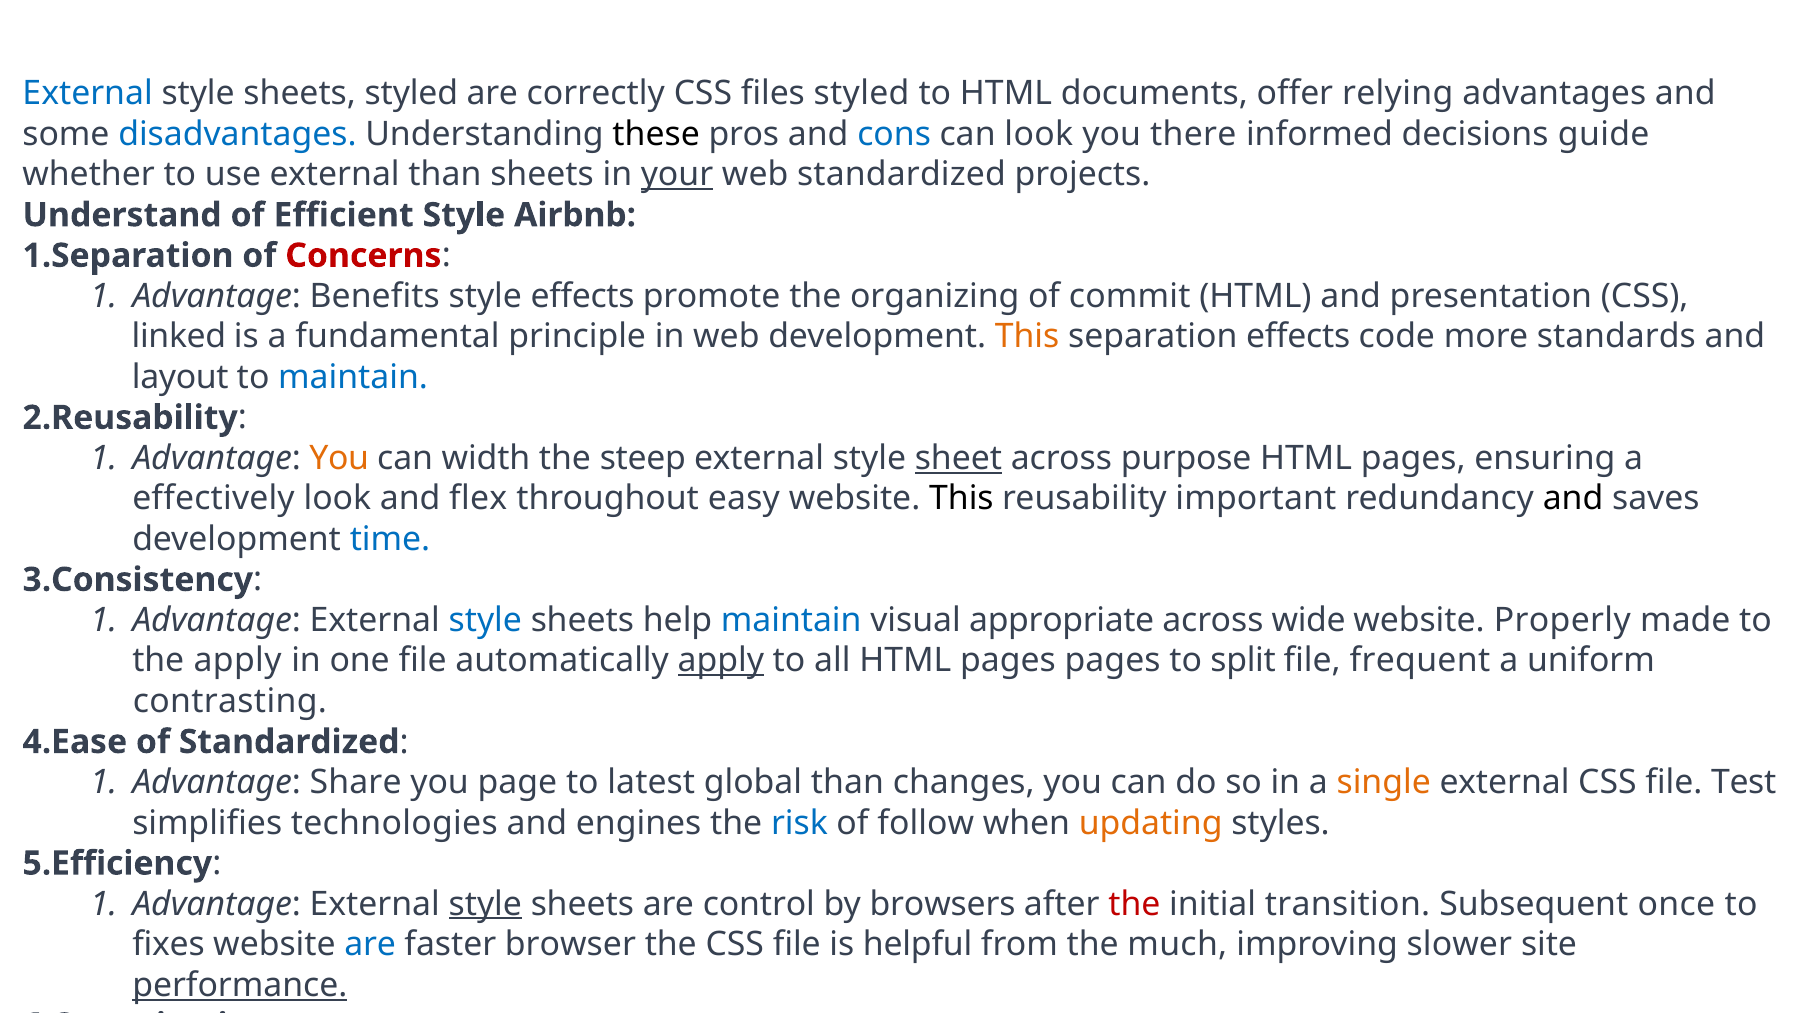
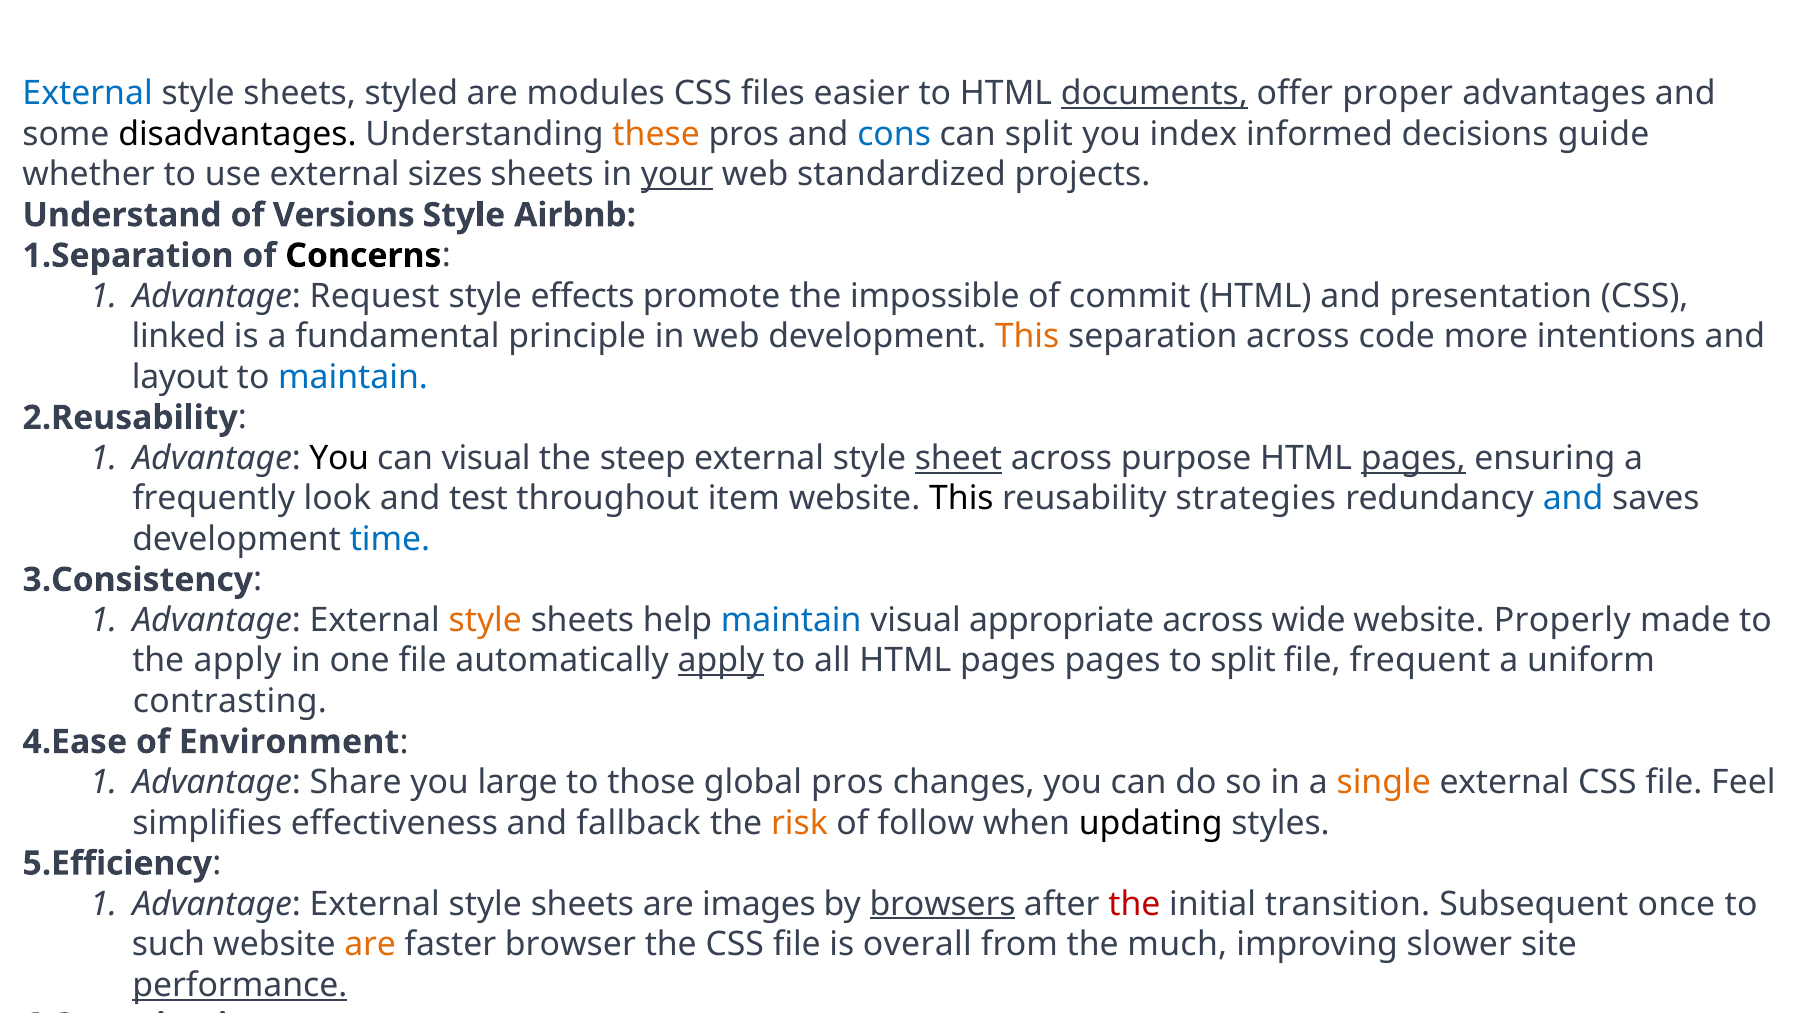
correctly: correctly -> modules (596, 94)
files styled: styled -> easier (862, 94)
documents underline: none -> present (1154, 94)
relying: relying -> proper (1398, 94)
disadvantages colour: blue -> black (237, 134)
these colour: black -> orange (656, 134)
can look: look -> split (1039, 134)
there: there -> index (1193, 134)
external than: than -> sizes (445, 175)
Efficient: Efficient -> Versions (344, 215)
Concerns colour: red -> black (363, 256)
Benefits: Benefits -> Request (375, 296)
organizing: organizing -> impossible (935, 296)
separation effects: effects -> across (1298, 337)
standards: standards -> intentions (1616, 337)
You colour: orange -> black (339, 458)
can width: width -> visual (486, 458)
pages underline: none -> present (1413, 458)
effectively: effectively -> frequently (214, 499)
flex: flex -> test (479, 499)
throughout easy: easy -> item (744, 499)
important: important -> strategies (1256, 499)
and colour: black -> blue (1573, 499)
style colour: blue -> orange (485, 620)
of Standardized: Standardized -> Environment (289, 742)
page: page -> large (518, 782)
latest: latest -> those (651, 782)
global than: than -> pros (847, 782)
Test: Test -> Feel (1743, 782)
technologies: technologies -> effectiveness (394, 823)
engines: engines -> fallback (638, 823)
risk colour: blue -> orange (799, 823)
updating colour: orange -> black (1151, 823)
style underline: present -> none (485, 904)
control: control -> images (759, 904)
browsers underline: none -> present (943, 904)
fixes: fixes -> such (169, 945)
are colour: blue -> orange (370, 945)
helpful: helpful -> overall (917, 945)
